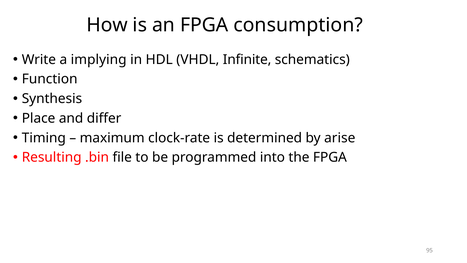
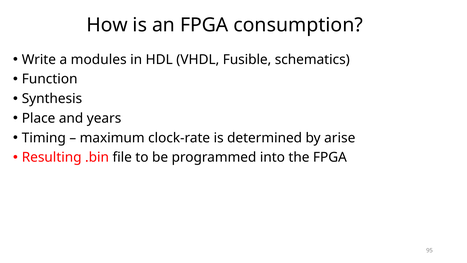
implying: implying -> modules (99, 59)
Infinite: Infinite -> Fusible (247, 59)
differ: differ -> years (104, 118)
